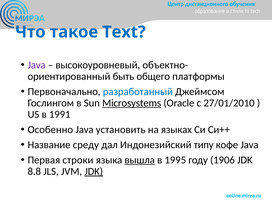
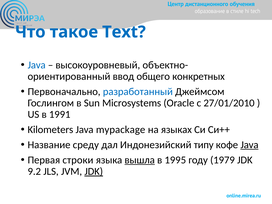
Java colour: purple -> blue (37, 65)
быть: быть -> ввод (123, 76)
платформы: платформы -> конкретных (199, 76)
Microsystems underline: present -> none (132, 103)
Особенно: Особенно -> Kilometers (50, 130)
установить: установить -> mypaсkage (121, 130)
Java underline: none -> present (249, 145)
1906: 1906 -> 1979 (222, 160)
8.8: 8.8 -> 9.2 (34, 171)
